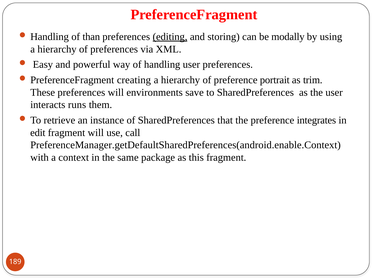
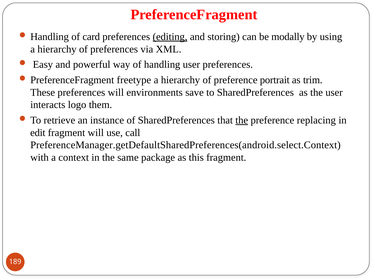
than: than -> card (91, 37)
creating: creating -> freetype (134, 80)
runs: runs -> logo (77, 105)
the underline: none -> present (242, 120)
integrates: integrates -> replacing (316, 120)
PreferenceManager.getDefaultSharedPreferences(android.enable.Context: PreferenceManager.getDefaultSharedPreferences(android.enable.Context -> PreferenceManager.getDefaultSharedPreferences(android.select.Context (186, 145)
